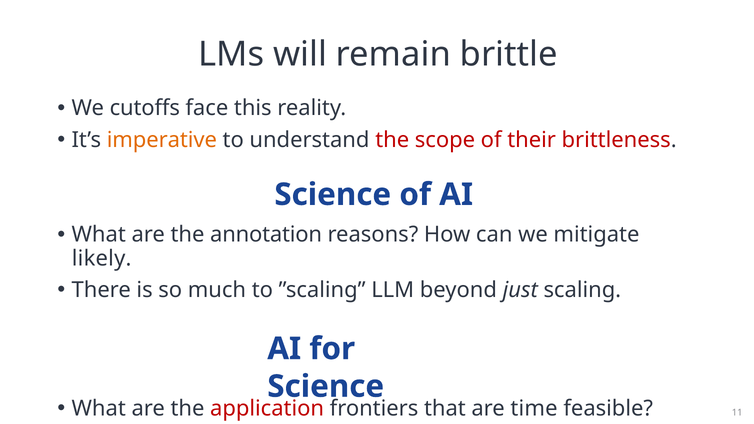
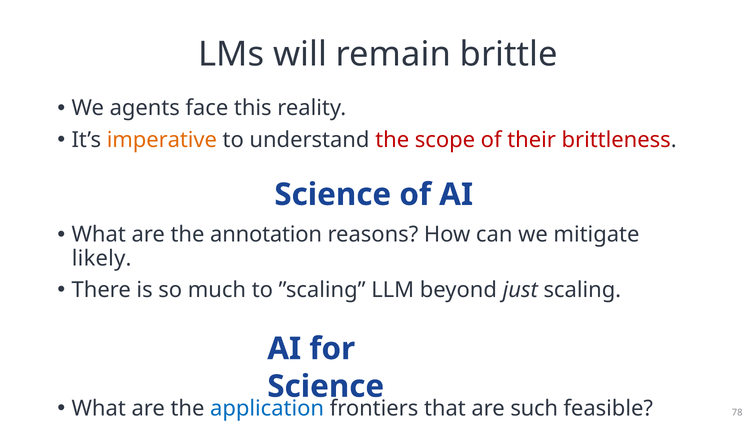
cutoffs: cutoffs -> agents (145, 108)
application colour: red -> blue (267, 409)
time: time -> such (534, 409)
11: 11 -> 78 (737, 413)
